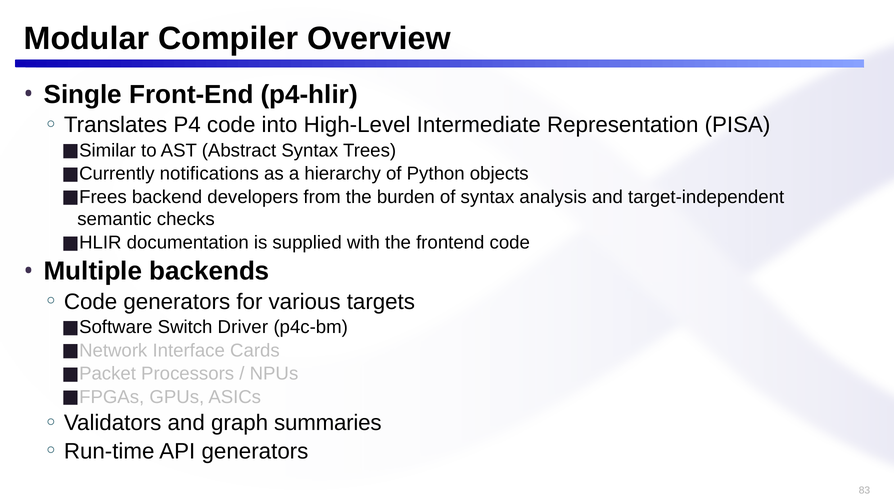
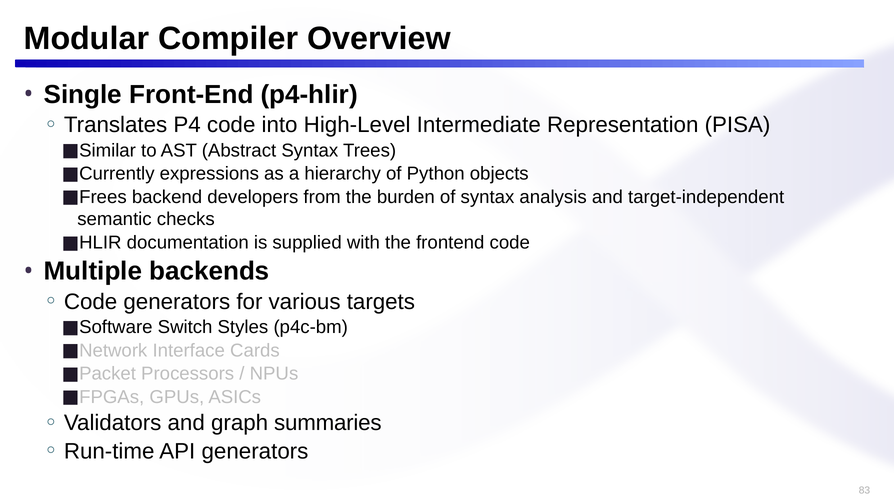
notifications: notifications -> expressions (209, 174)
Driver: Driver -> Styles (243, 327)
